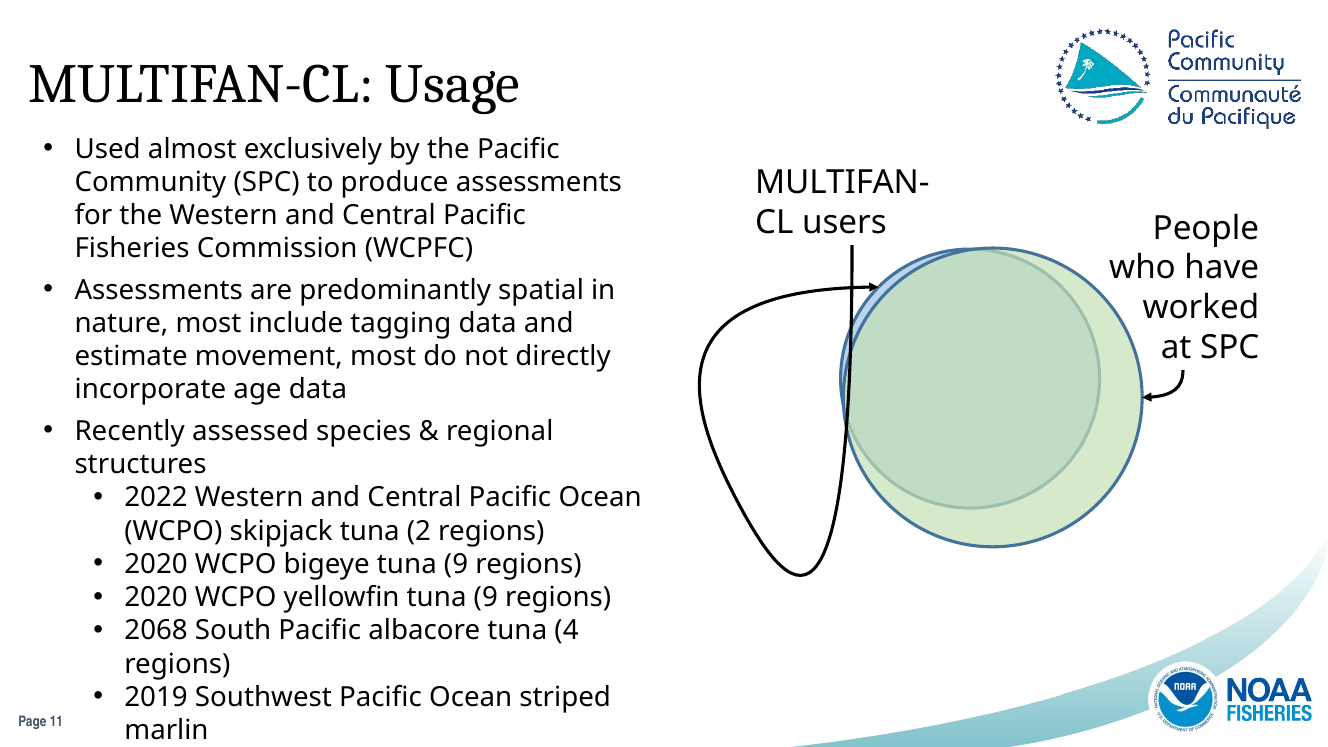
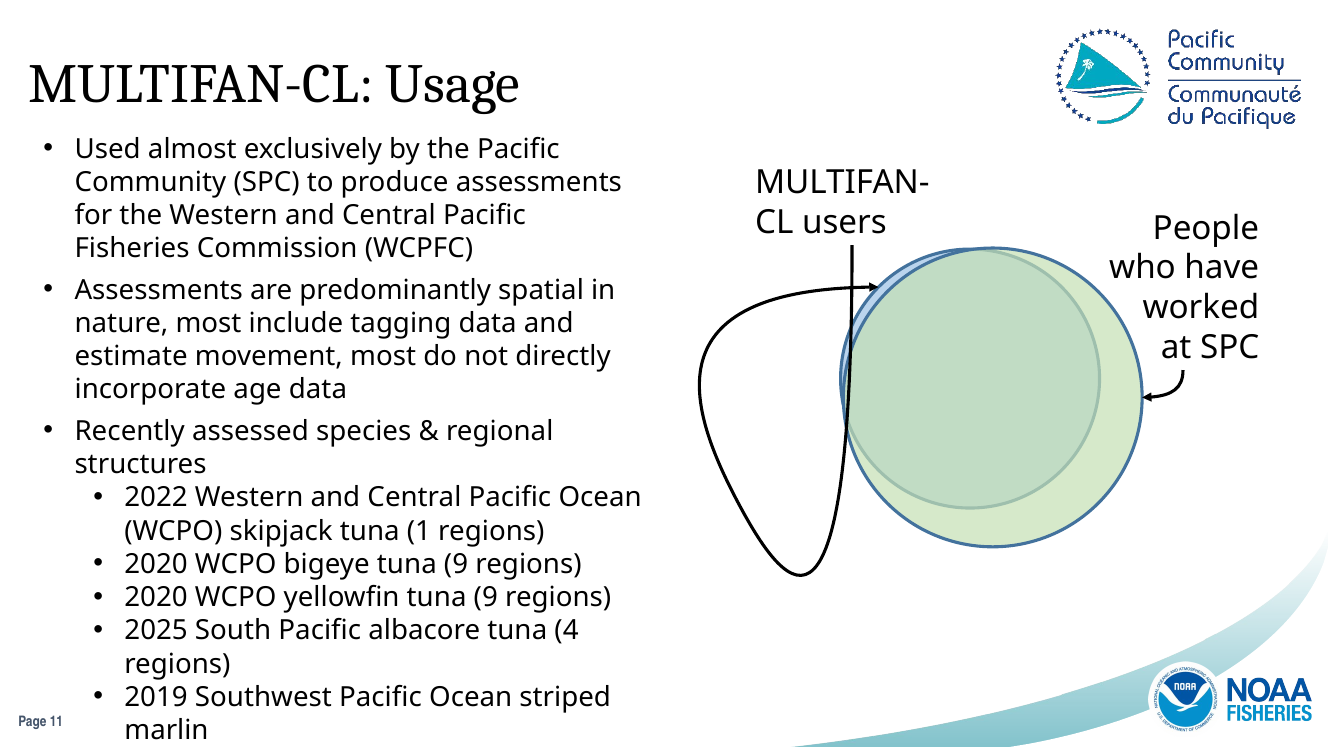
tuna 2: 2 -> 1 (419, 531)
2068: 2068 -> 2025 (156, 631)
